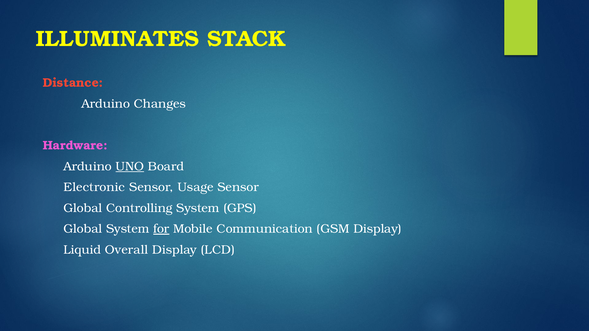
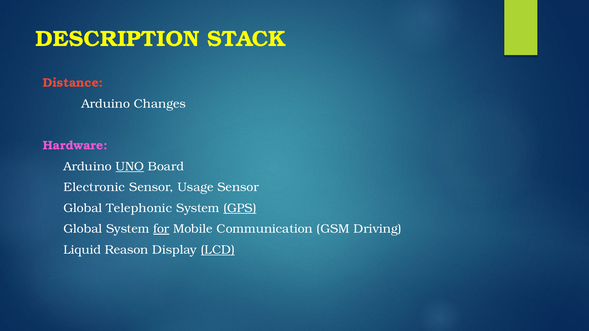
ILLUMINATES: ILLUMINATES -> DESCRIPTION (118, 39)
Controlling: Controlling -> Telephonic (139, 208)
GPS underline: none -> present (240, 208)
GSM Display: Display -> Driving (377, 229)
Overall: Overall -> Reason (127, 250)
LCD underline: none -> present (218, 250)
